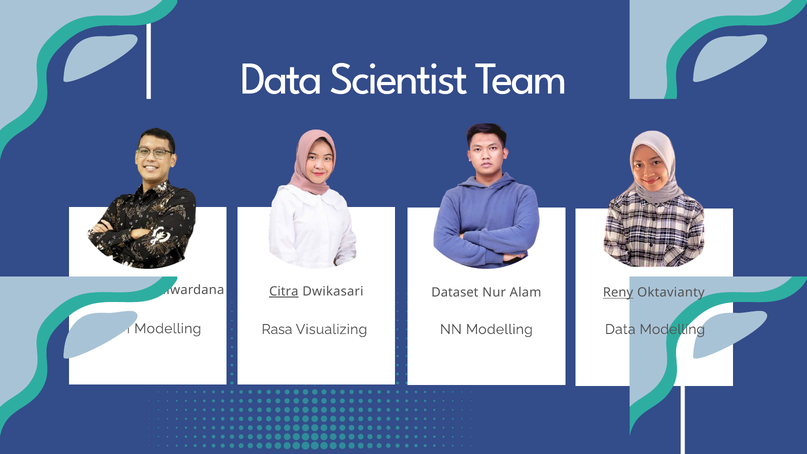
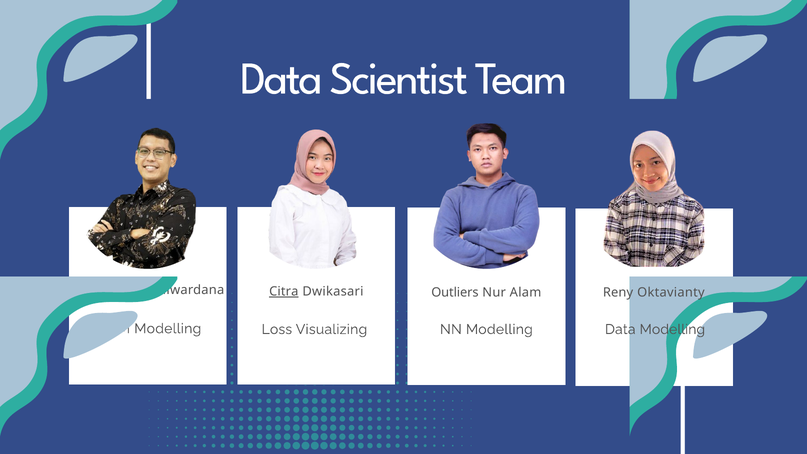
Dataset: Dataset -> Outliers (455, 293)
Reny underline: present -> none (618, 293)
Rasa: Rasa -> Loss (277, 329)
